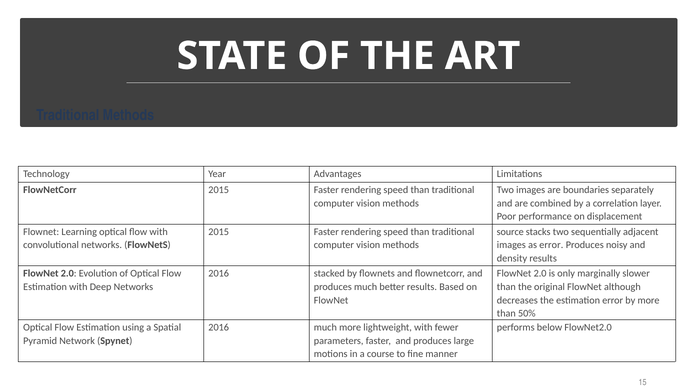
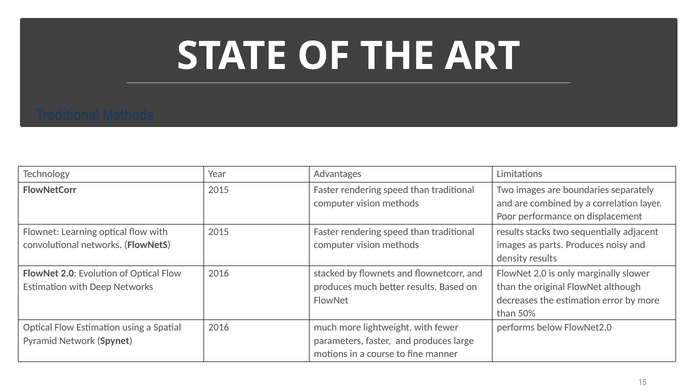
source: source -> results (510, 232)
as error: error -> parts (551, 245)
